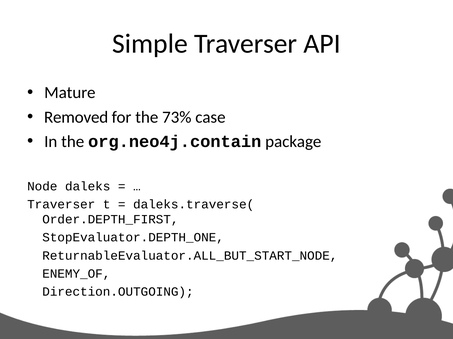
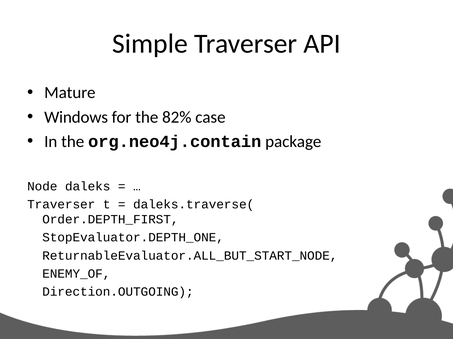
Removed: Removed -> Windows (76, 117)
73%: 73% -> 82% (177, 117)
